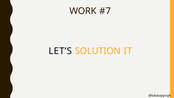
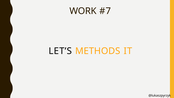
SOLUTION: SOLUTION -> METHODS (98, 51)
